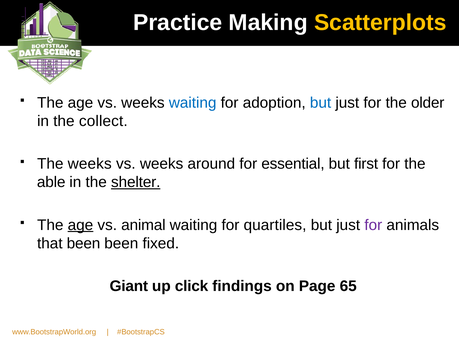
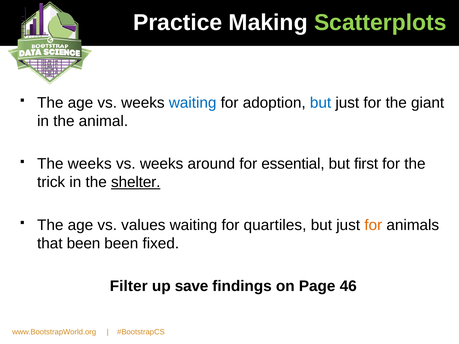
Scatterplots colour: yellow -> light green (380, 23)
older: older -> giant (428, 103)
collect: collect -> animal (103, 121)
able: able -> trick (51, 182)
age underline: present -> none (80, 225)
animal: animal -> values (143, 225)
for colour: purple -> orange (373, 225)
Giant: Giant -> Filter (129, 286)
click: click -> save (192, 286)
65: 65 -> 46 (348, 286)
